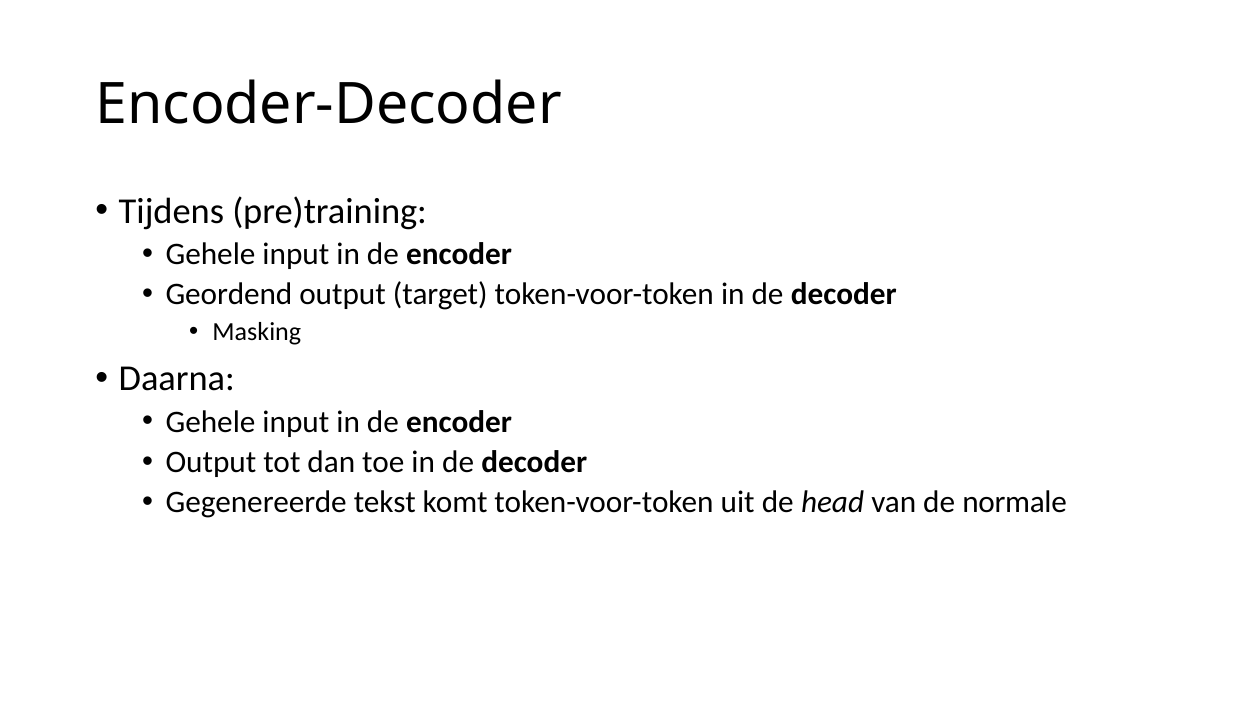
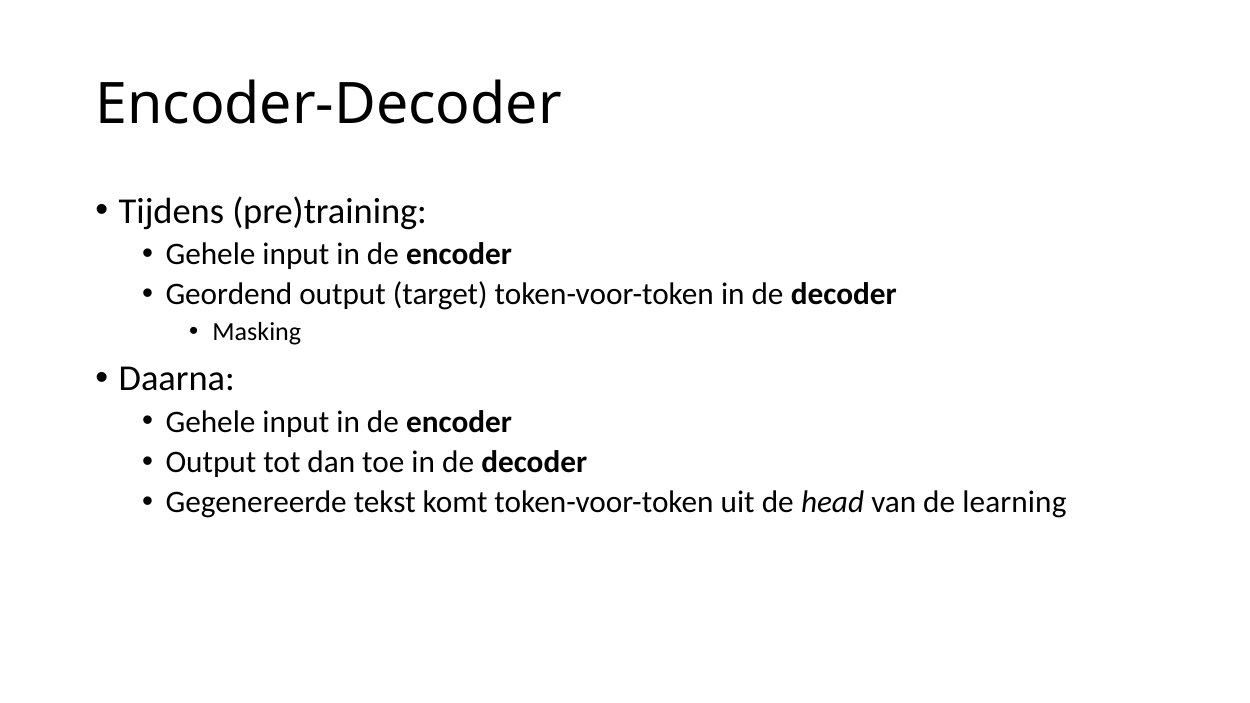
normale: normale -> learning (1014, 502)
